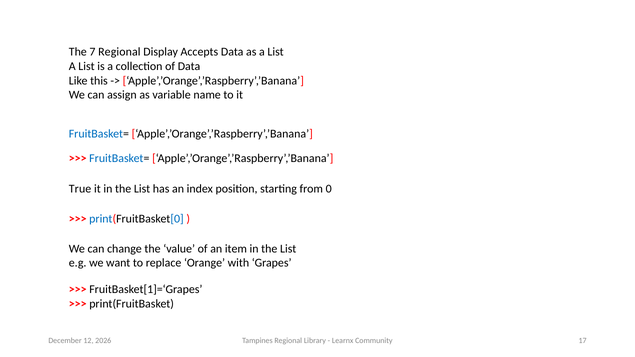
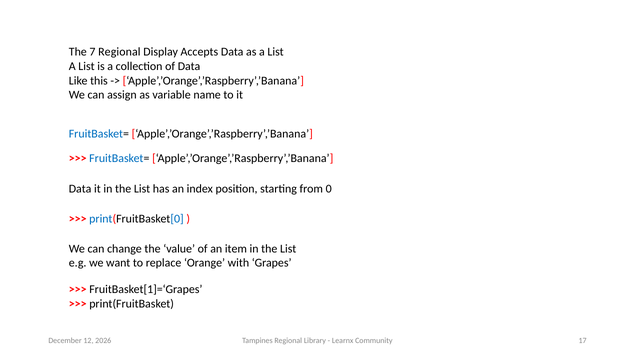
True: True -> Data (80, 189)
